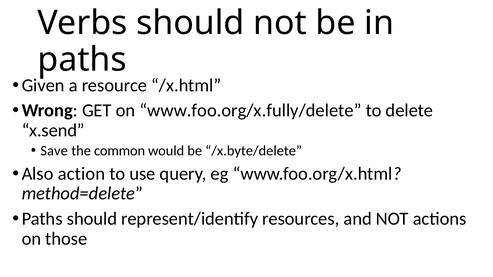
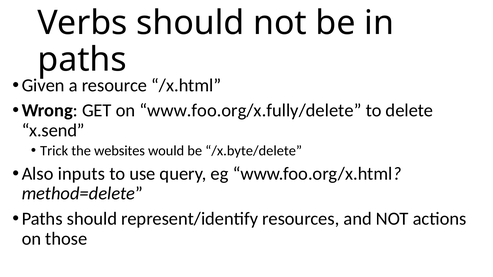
Save: Save -> Trick (54, 151)
common: common -> websites (120, 151)
action: action -> inputs (81, 174)
